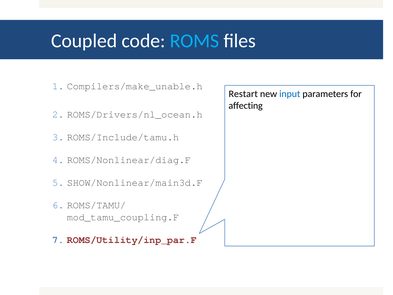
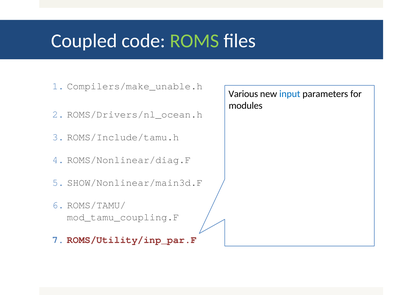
ROMS colour: light blue -> light green (195, 41)
Restart: Restart -> Various (243, 94)
affecting: affecting -> modules (246, 106)
